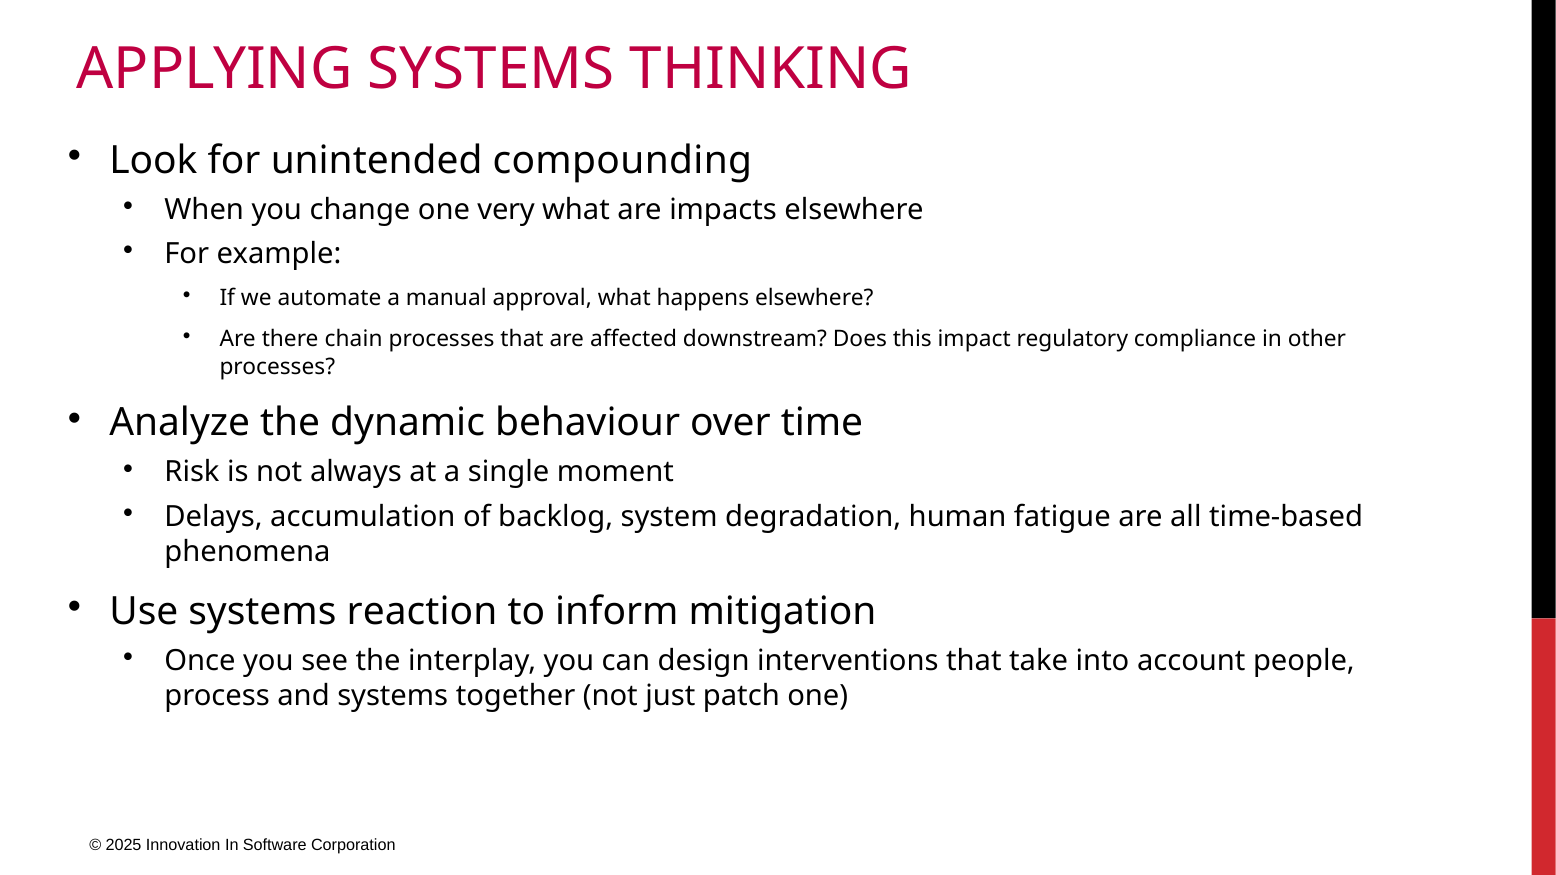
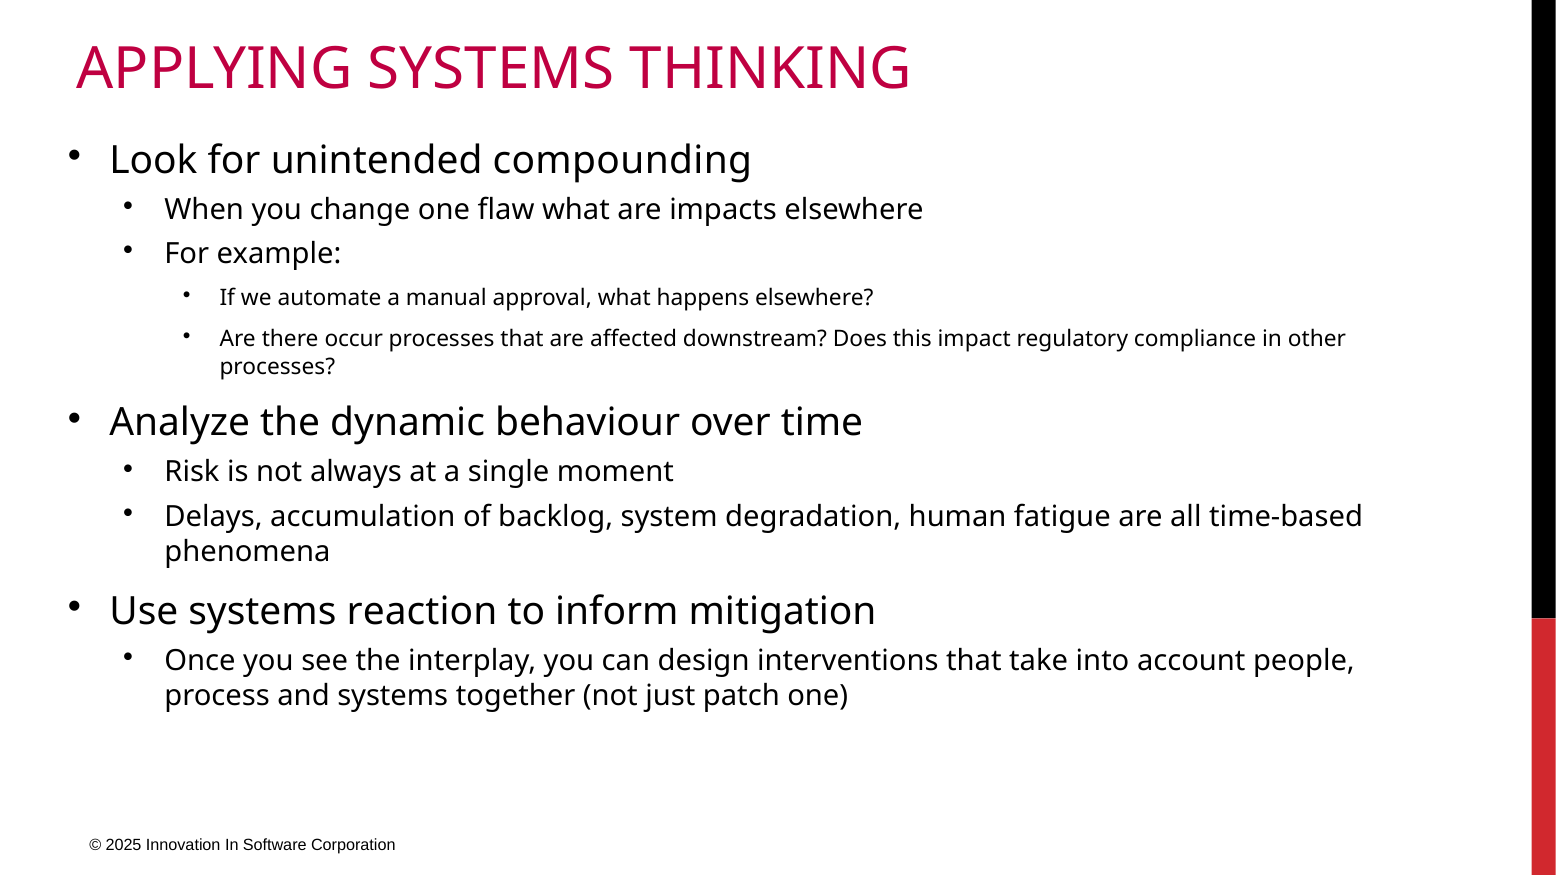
very: very -> flaw (506, 210)
chain: chain -> occur (354, 339)
